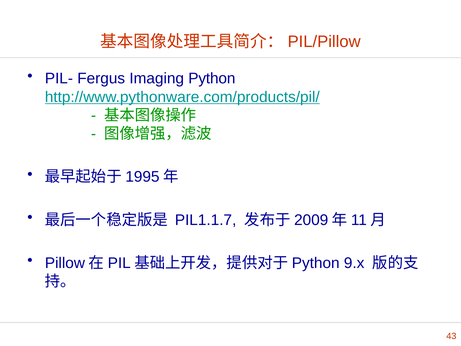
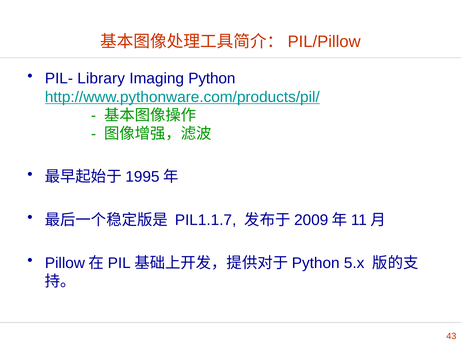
Fergus: Fergus -> Library (101, 78)
9.x: 9.x -> 5.x (354, 263)
